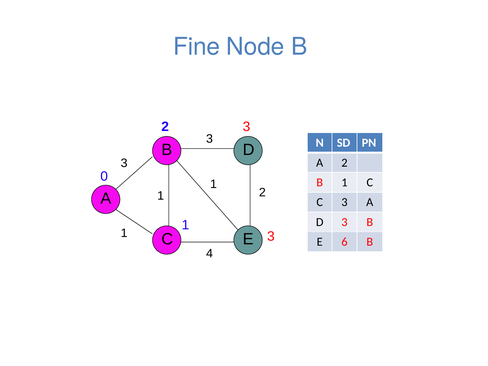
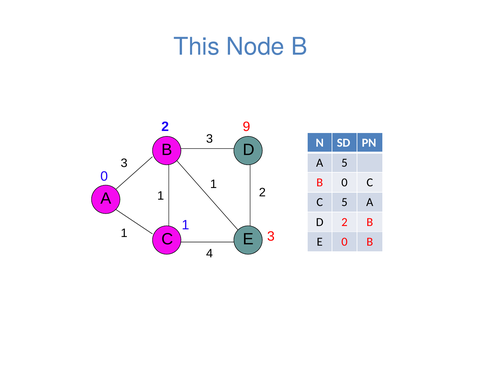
Fine: Fine -> This (197, 47)
2 3: 3 -> 9 (246, 127)
A 2: 2 -> 5 (344, 163)
B 1: 1 -> 0 (344, 182)
C 3: 3 -> 5 (344, 202)
D 3: 3 -> 2 (344, 222)
E 6: 6 -> 0 (344, 242)
